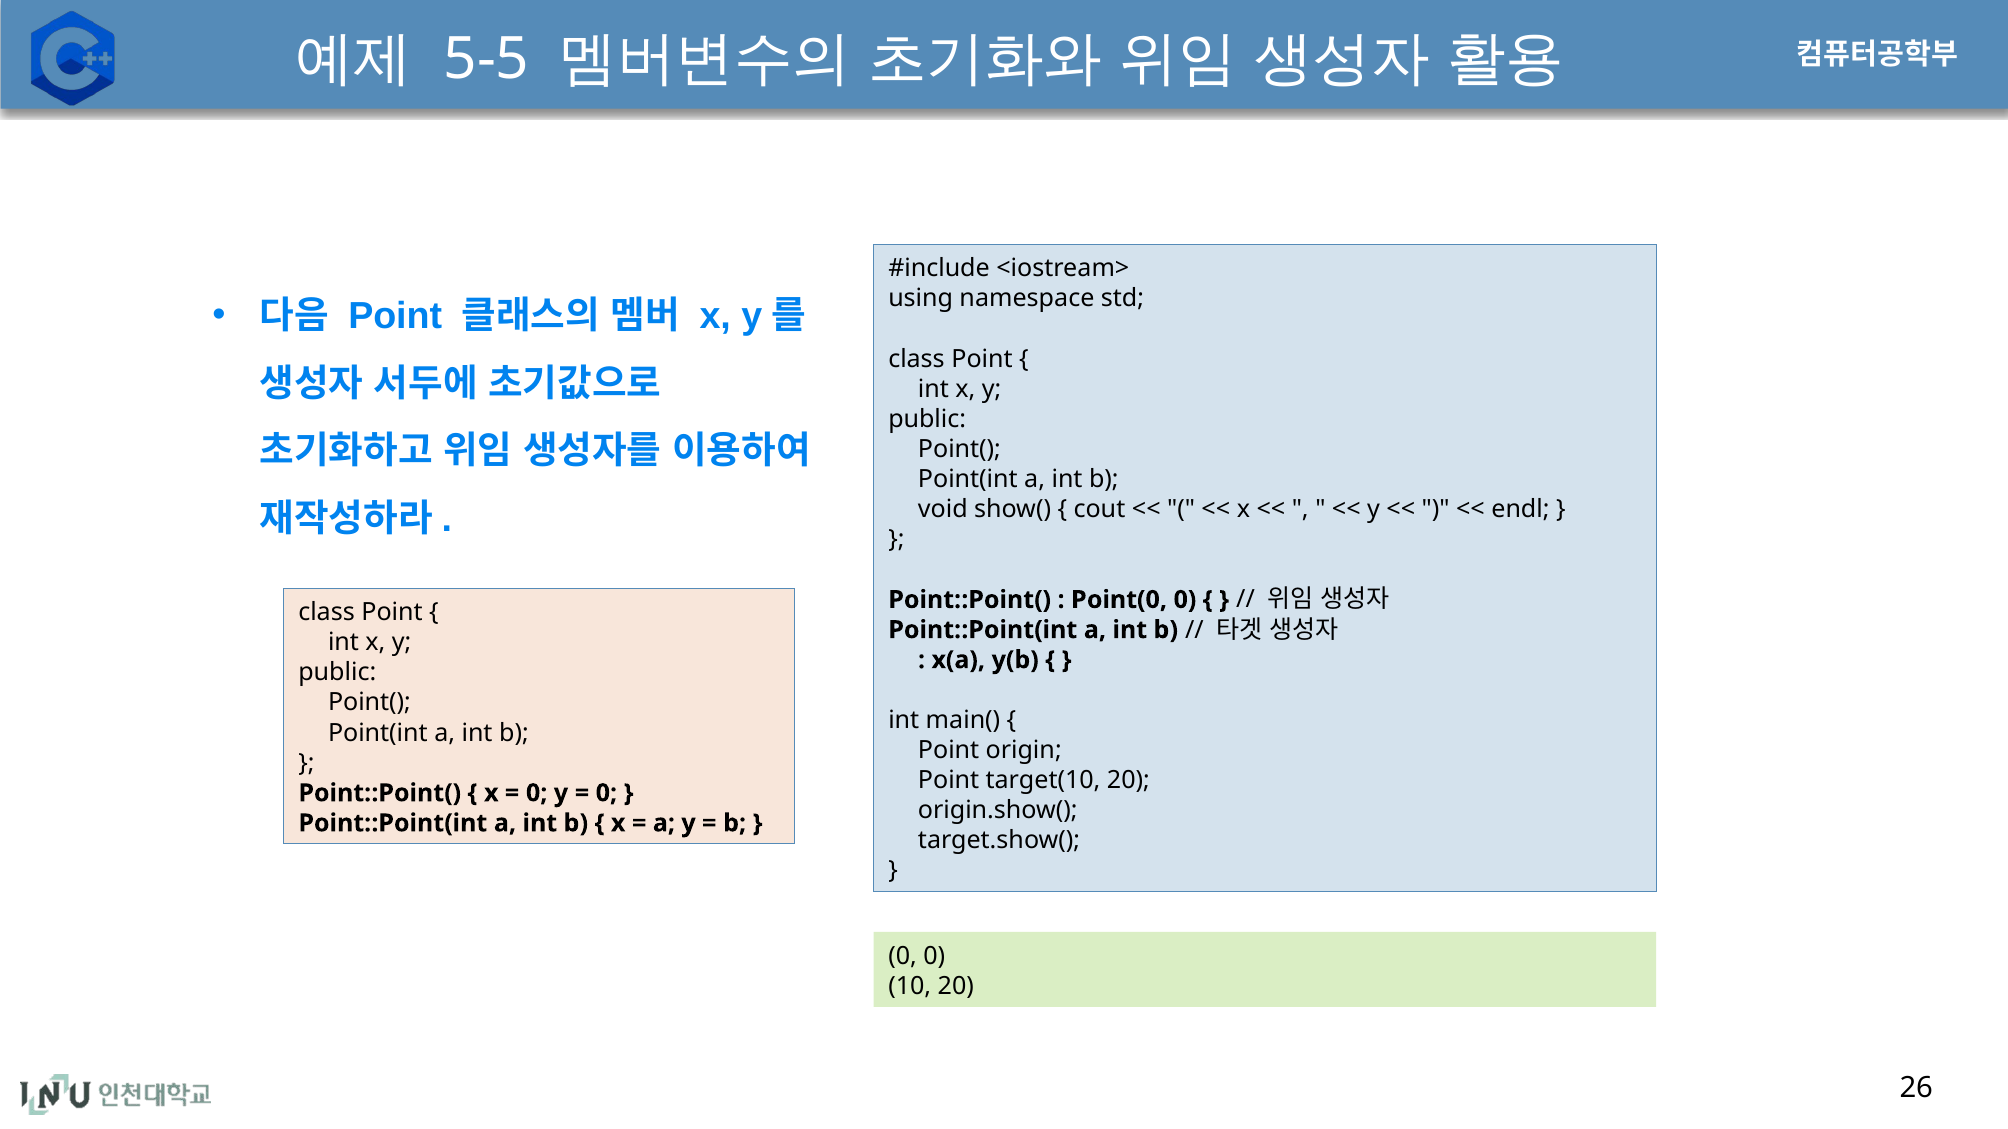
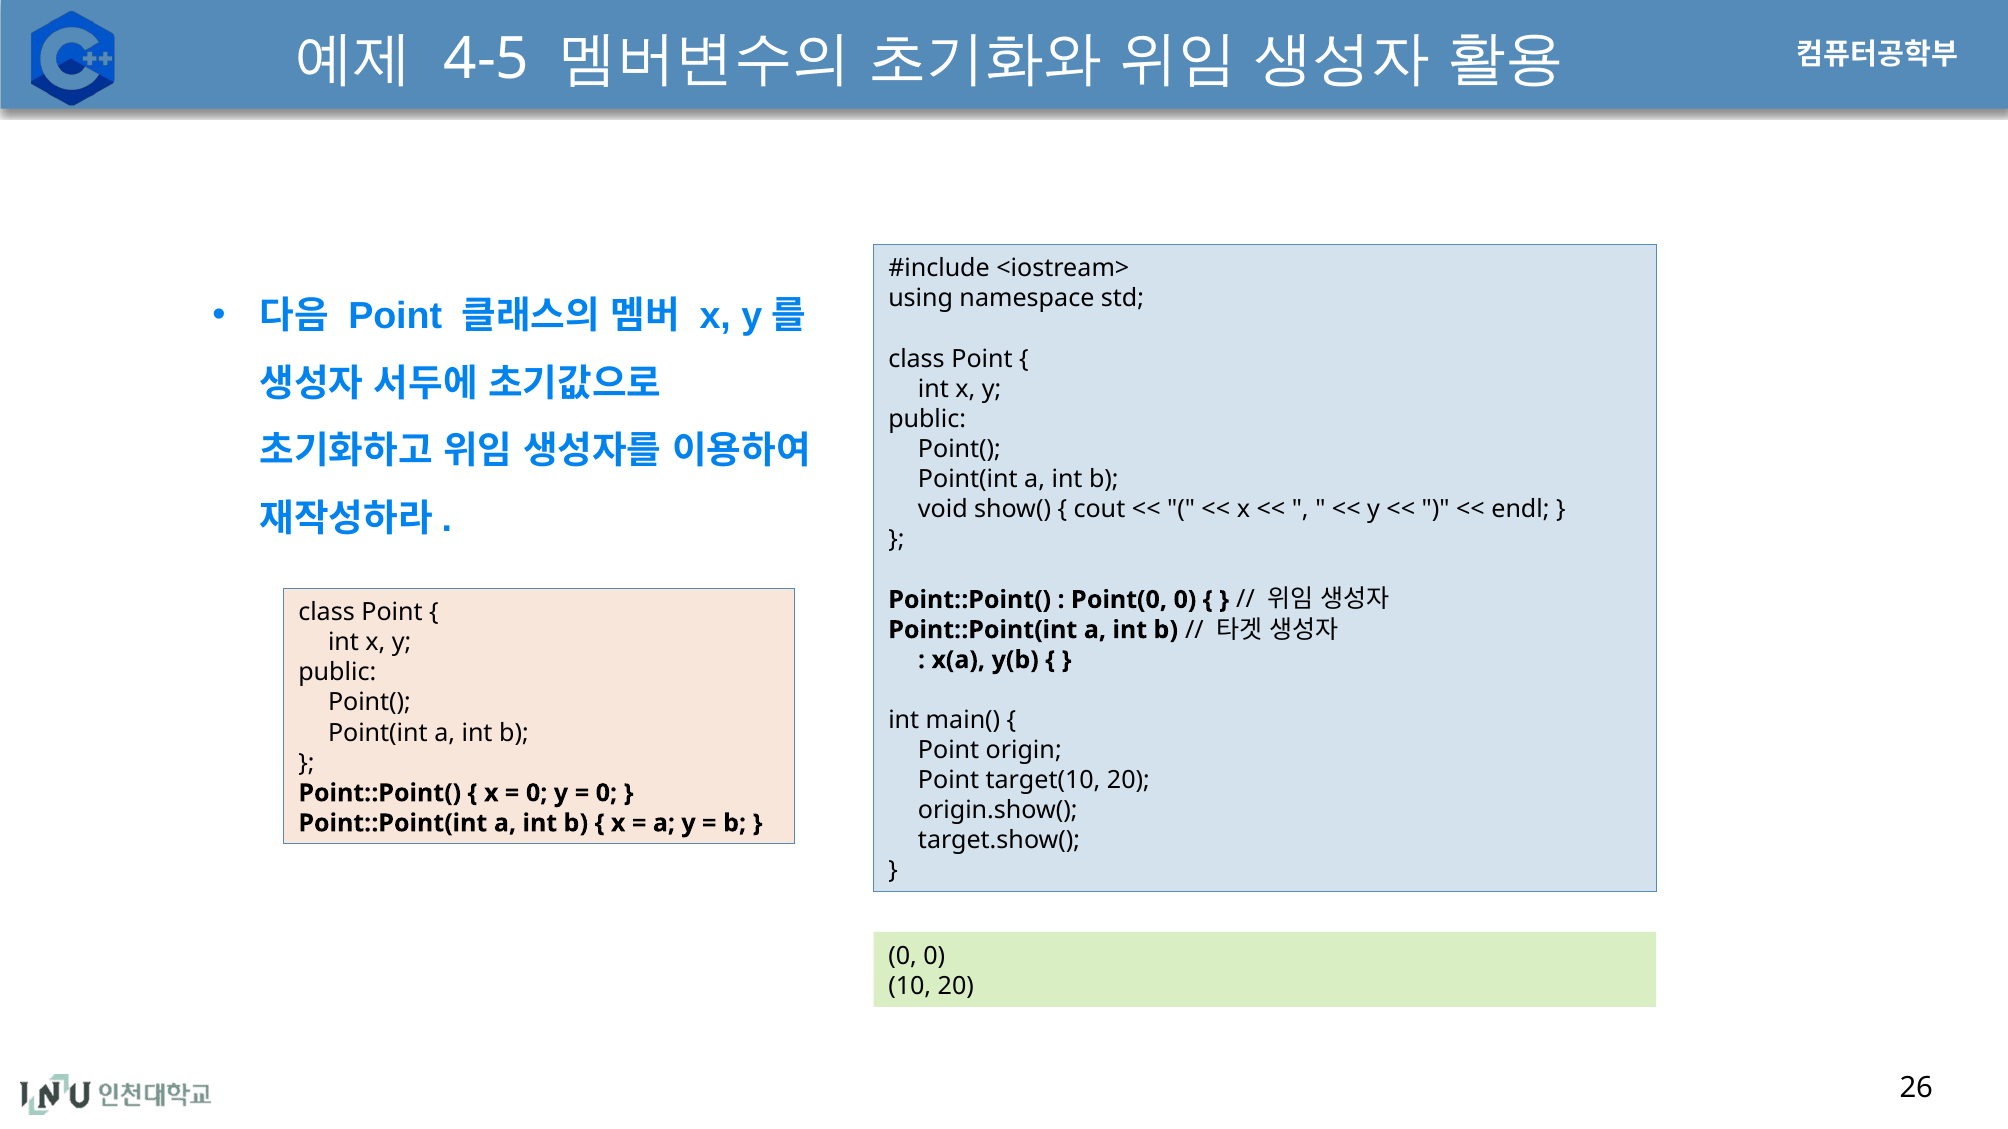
5-5: 5-5 -> 4-5 (487, 59)
